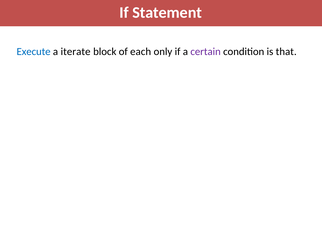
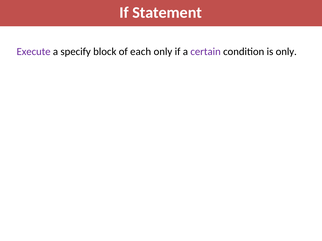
Execute colour: blue -> purple (34, 52)
iterate: iterate -> specify (76, 52)
is that: that -> only (286, 52)
